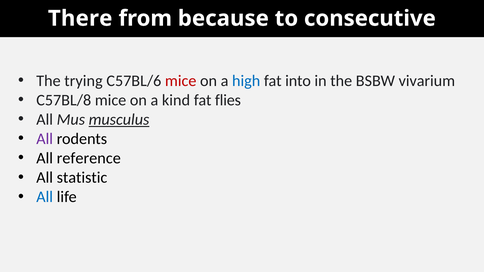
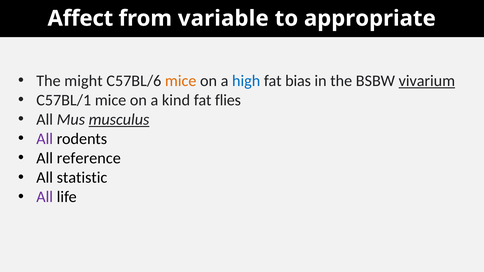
There: There -> Affect (80, 18)
because: because -> variable (223, 18)
consecutive: consecutive -> appropriate (370, 18)
trying: trying -> might (83, 81)
mice colour: red -> orange (181, 81)
into: into -> bias (298, 81)
vivarium underline: none -> present (427, 81)
C57BL/8: C57BL/8 -> C57BL/1 (64, 100)
All colour: blue -> purple (45, 197)
